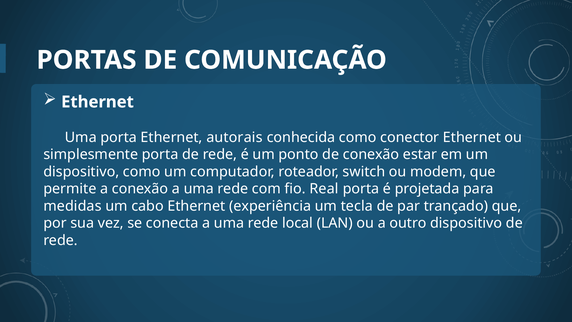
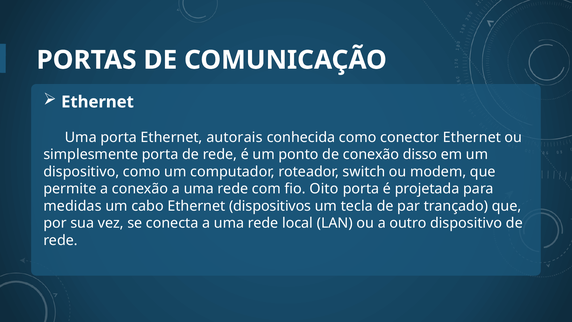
estar: estar -> disso (420, 154)
Real: Real -> Oito (324, 189)
experiência: experiência -> dispositivos (270, 206)
